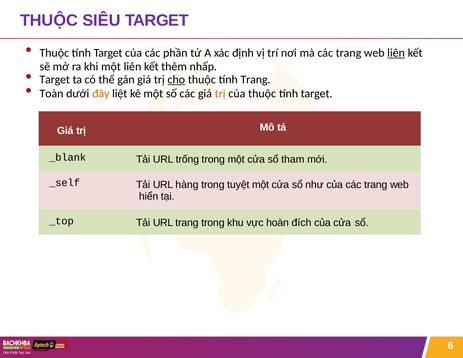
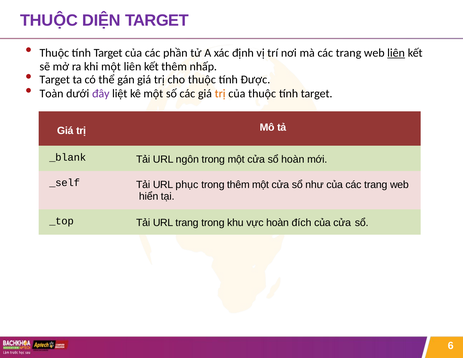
SIÊU: SIÊU -> DIỆN (102, 20)
cho underline: present -> none (176, 79)
tính Trang: Trang -> Được (255, 79)
đây colour: orange -> purple (101, 93)
trống: trống -> ngôn (187, 159)
sổ tham: tham -> hoàn (293, 159)
hàng: hàng -> phục (187, 185)
trong tuyệt: tuyệt -> thêm (238, 185)
